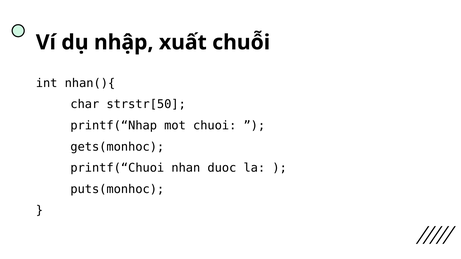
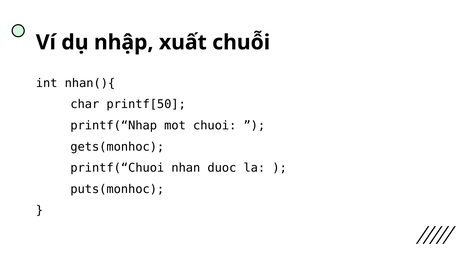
strstr[50: strstr[50 -> printf[50 (146, 104)
